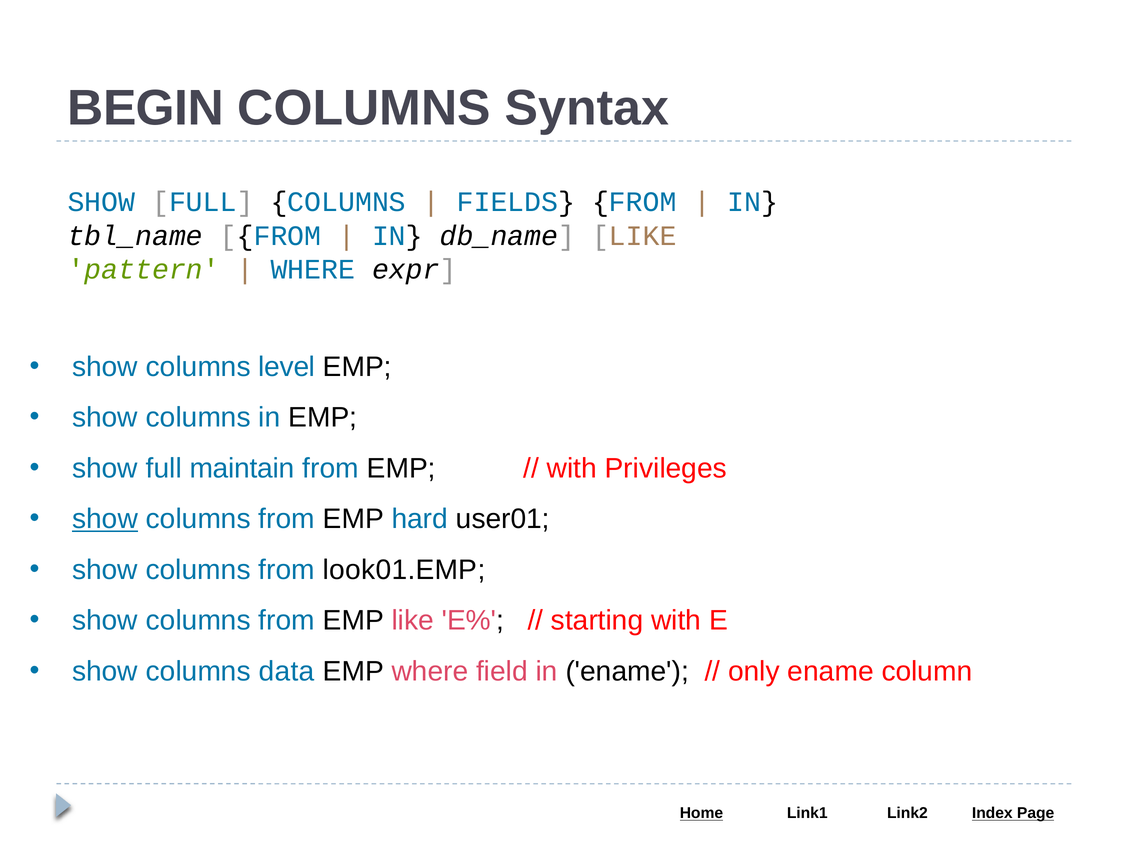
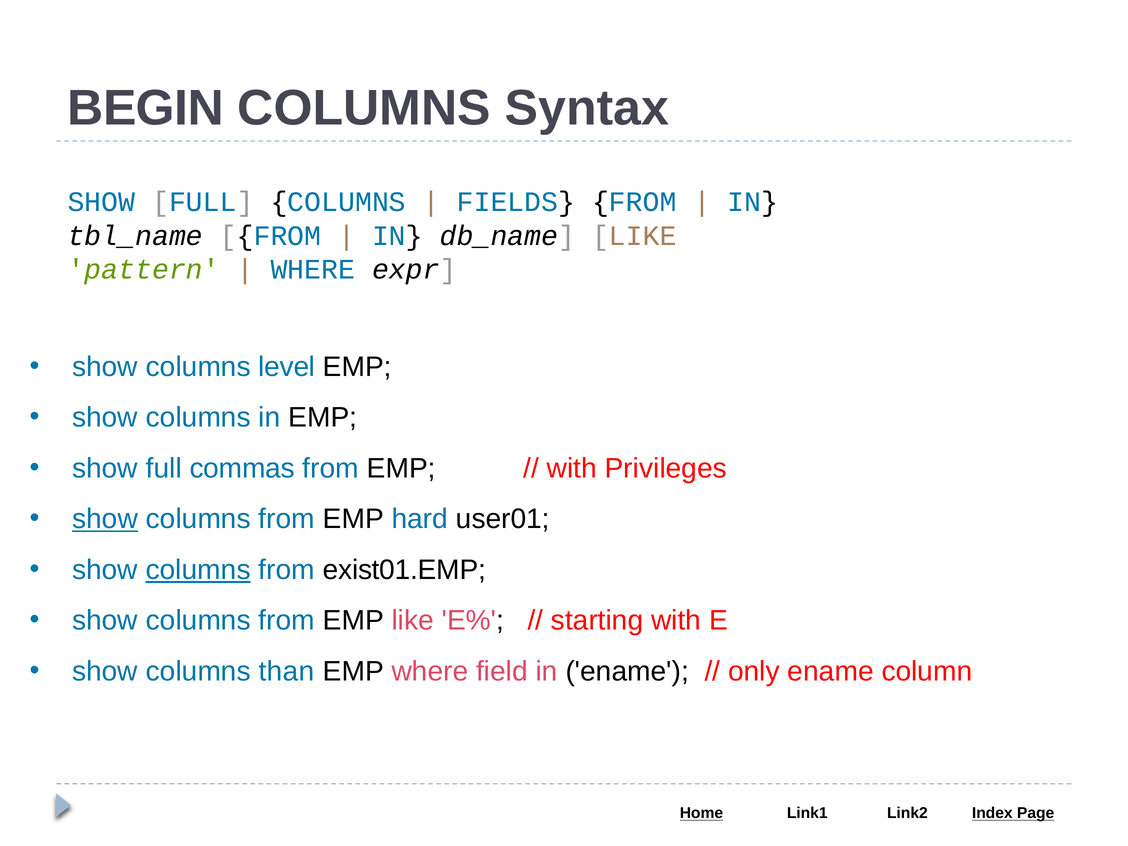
maintain: maintain -> commas (242, 468)
columns underline: none -> present (198, 570)
look01.EMP: look01.EMP -> exist01.EMP (404, 570)
data: data -> than (287, 671)
